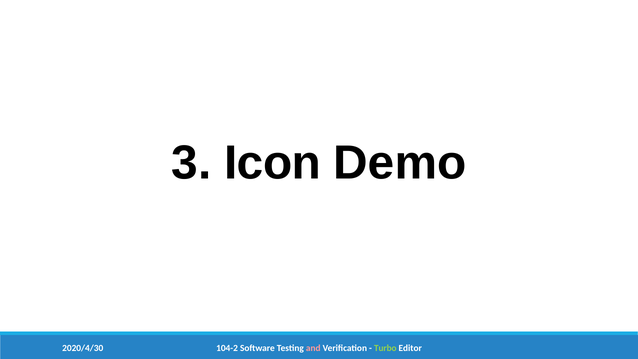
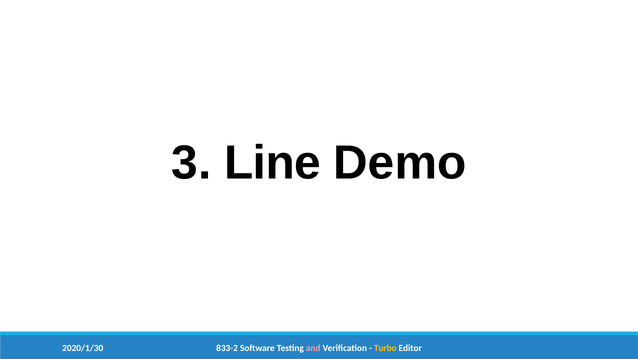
Icon: Icon -> Line (273, 163)
2020/4/30: 2020/4/30 -> 2020/1/30 (83, 348)
104-2: 104-2 -> 833-2 (227, 348)
Turbo colour: light green -> yellow (385, 348)
